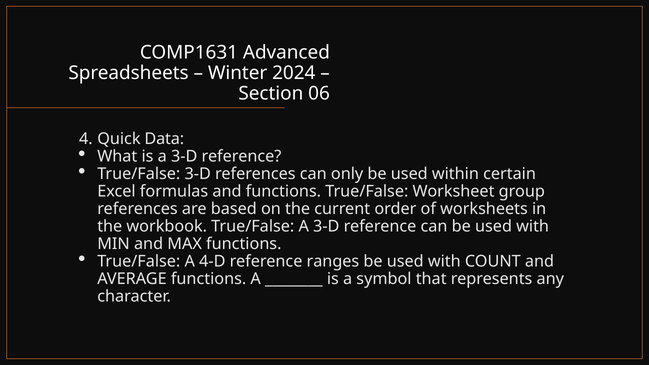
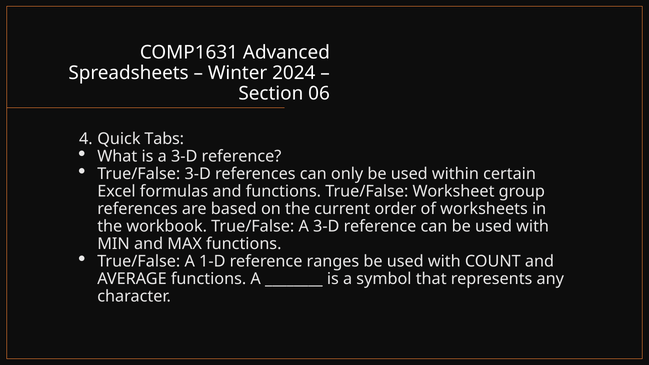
Data: Data -> Tabs (164, 139)
4-D: 4-D -> 1-D (212, 261)
